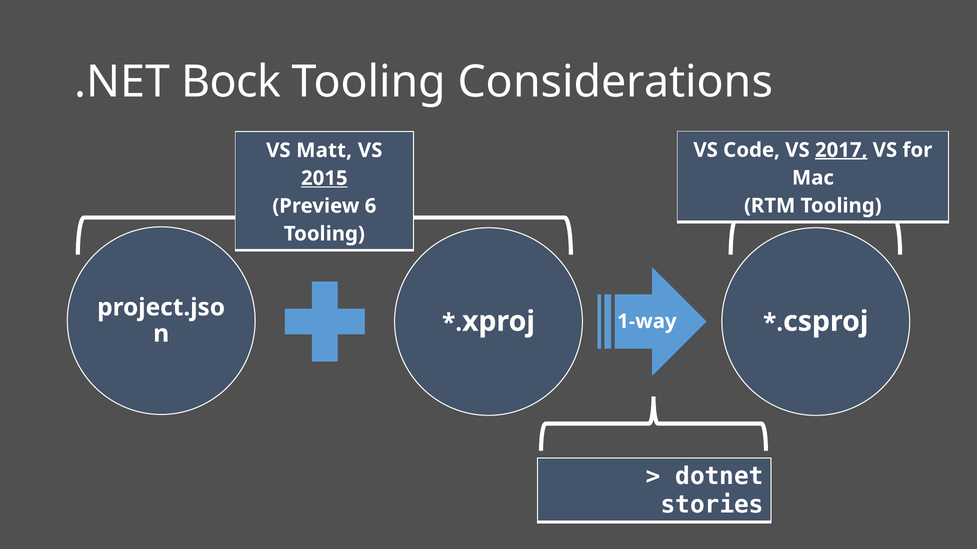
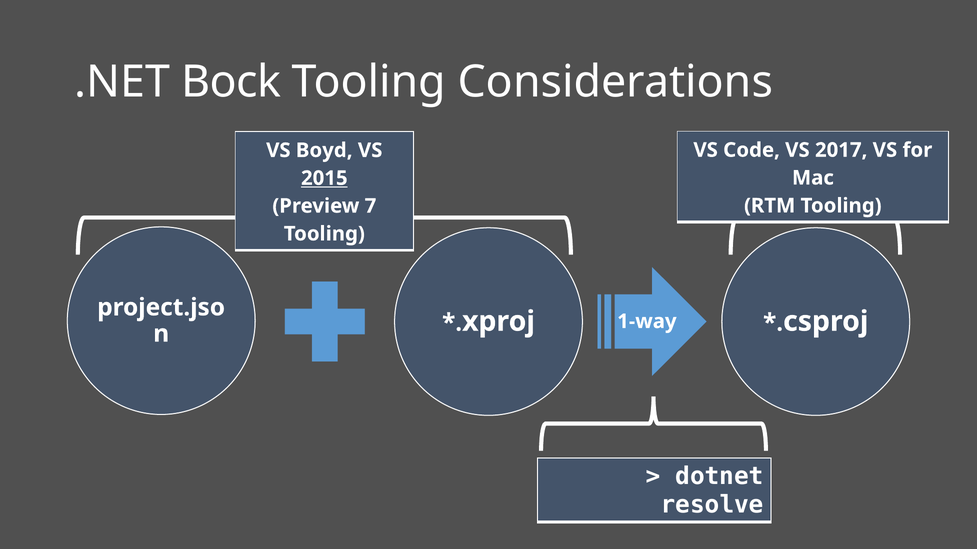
2017 underline: present -> none (841, 150)
Matt: Matt -> Boyd (324, 151)
6: 6 -> 7 (370, 206)
stories: stories -> resolve (712, 505)
